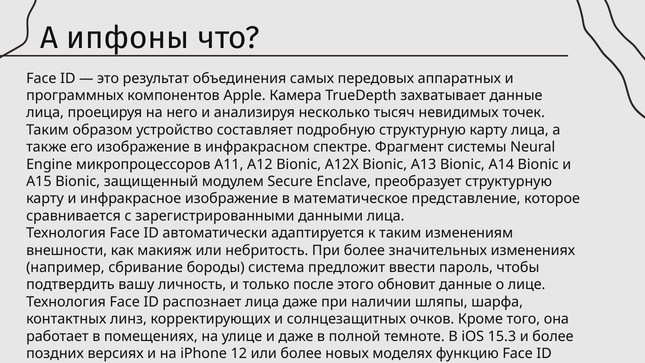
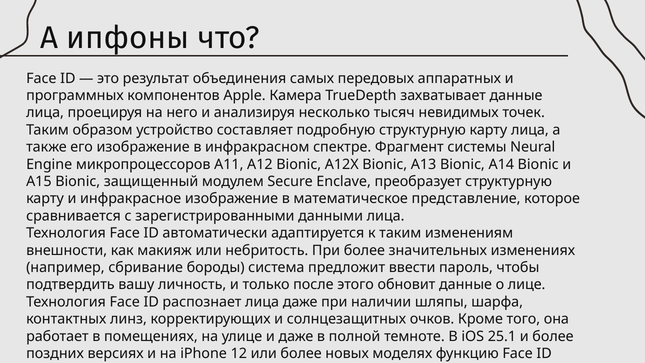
15.3: 15.3 -> 25.1 (502, 336)
